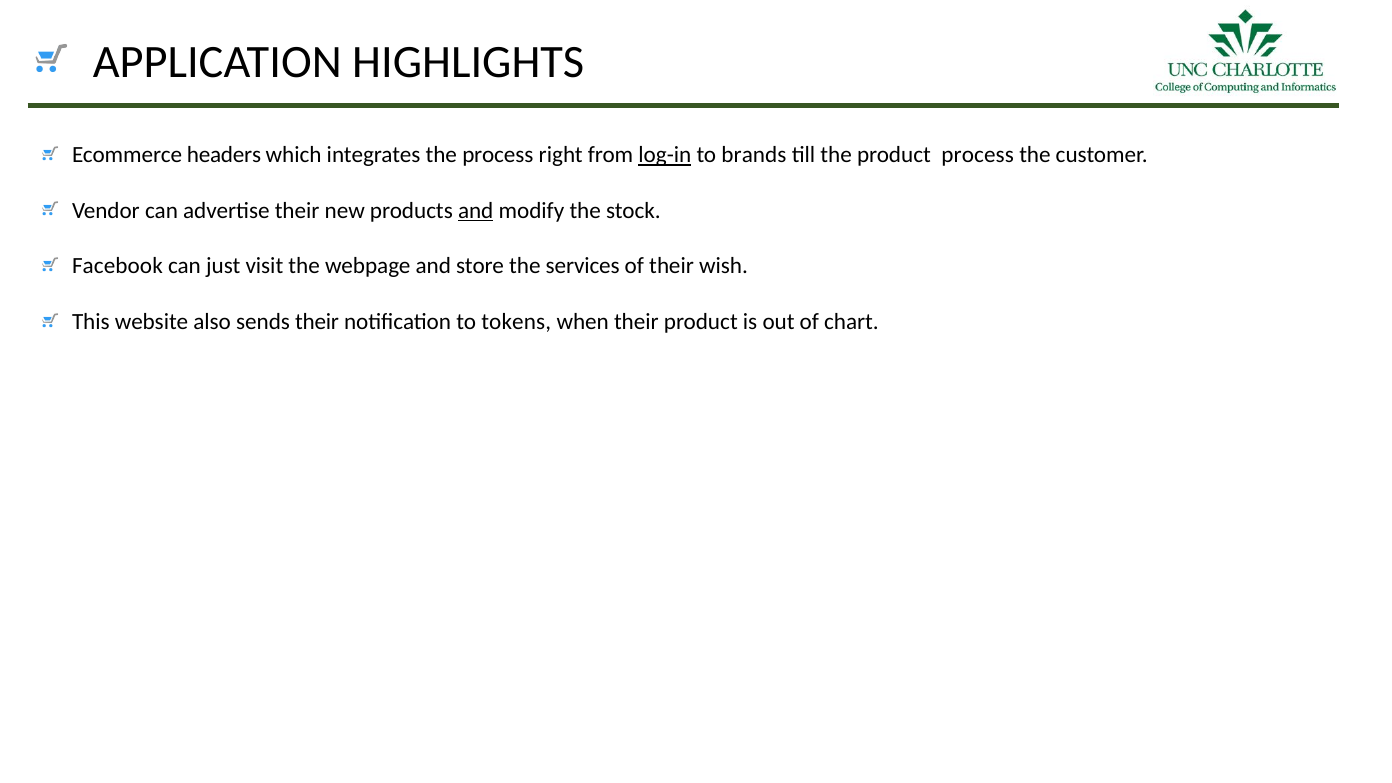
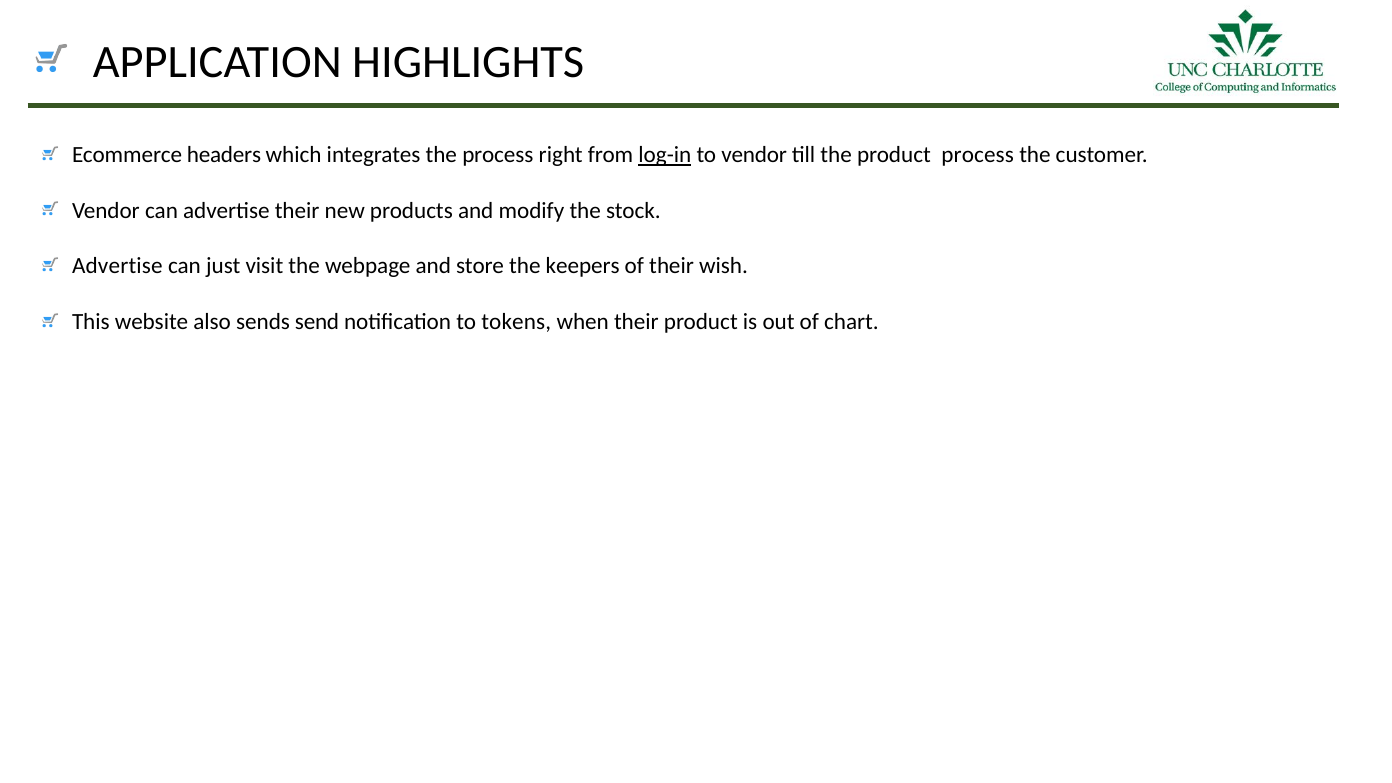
to brands: brands -> vendor (754, 155)
and underline: present -> none (476, 211)
Facebook: Facebook -> Advertise (117, 266)
services: services -> keepers (583, 266)
sends their: their -> send (317, 322)
